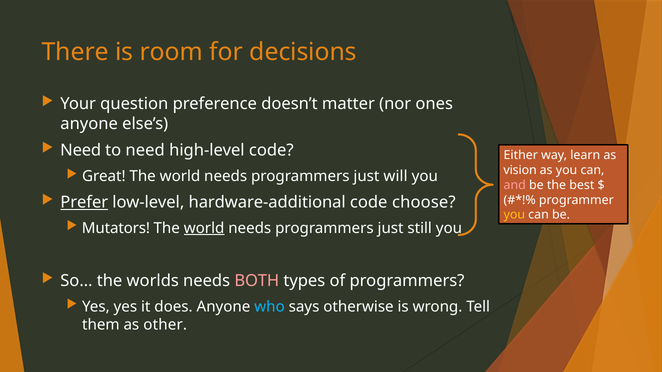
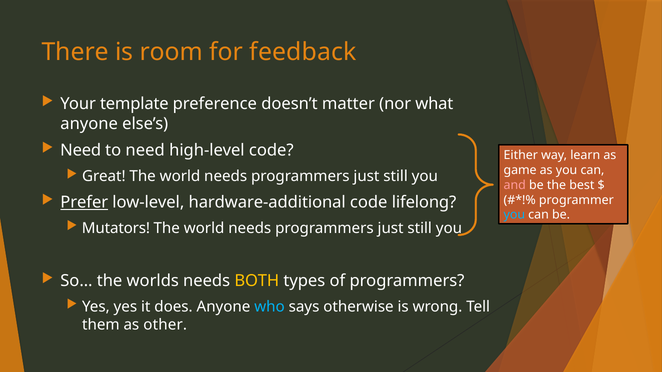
decisions: decisions -> feedback (303, 52)
question: question -> template (134, 104)
ones: ones -> what (434, 104)
vision: vision -> game (520, 170)
will: will -> still (396, 176)
choose: choose -> lifelong (424, 202)
you colour: yellow -> light blue (514, 215)
world underline: present -> none (204, 228)
BOTH colour: pink -> yellow (257, 281)
